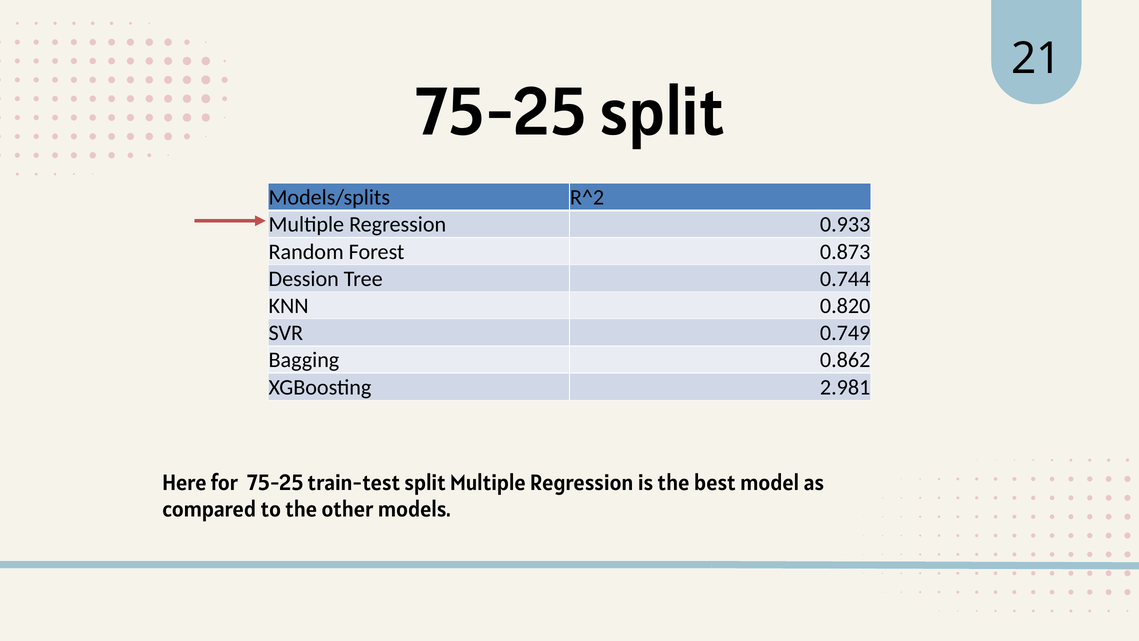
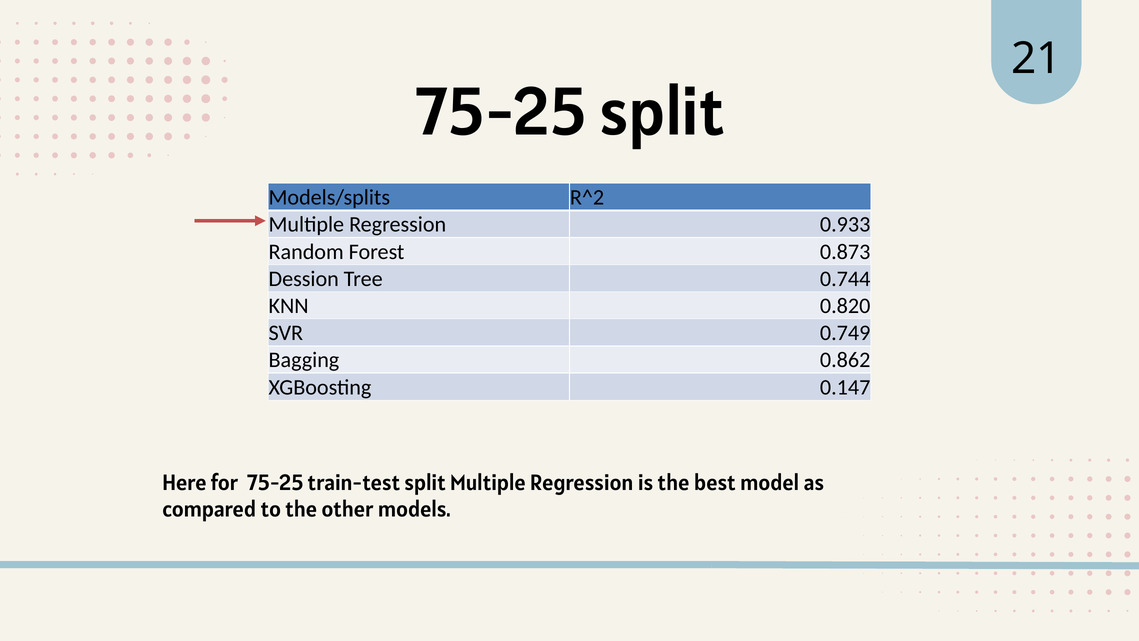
2.981: 2.981 -> 0.147 (845, 387)
